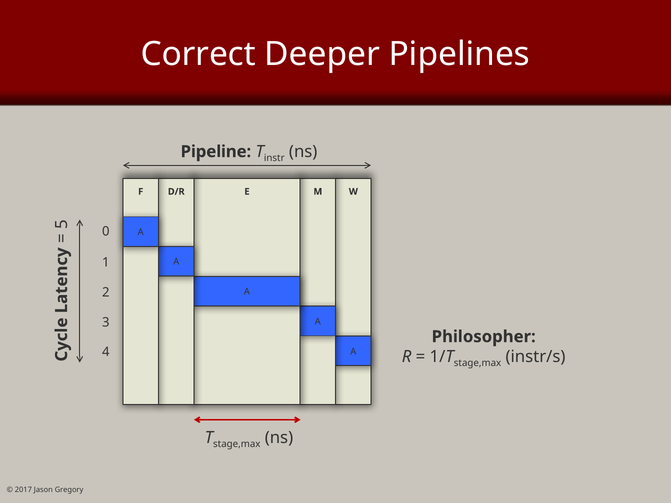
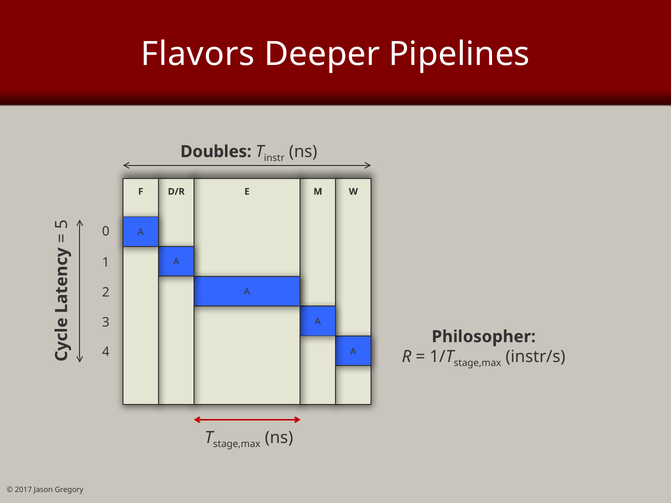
Correct: Correct -> Flavors (198, 54)
Pipeline: Pipeline -> Doubles (216, 152)
